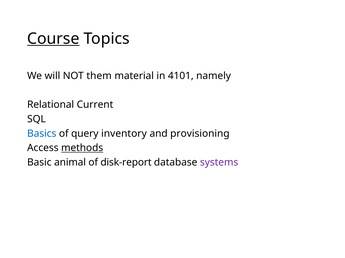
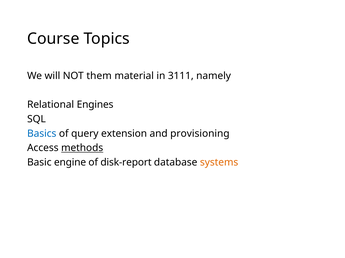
Course underline: present -> none (53, 39)
4101: 4101 -> 3111 (181, 76)
Current: Current -> Engines (95, 105)
inventory: inventory -> extension (124, 134)
animal: animal -> engine (70, 163)
systems colour: purple -> orange (219, 163)
